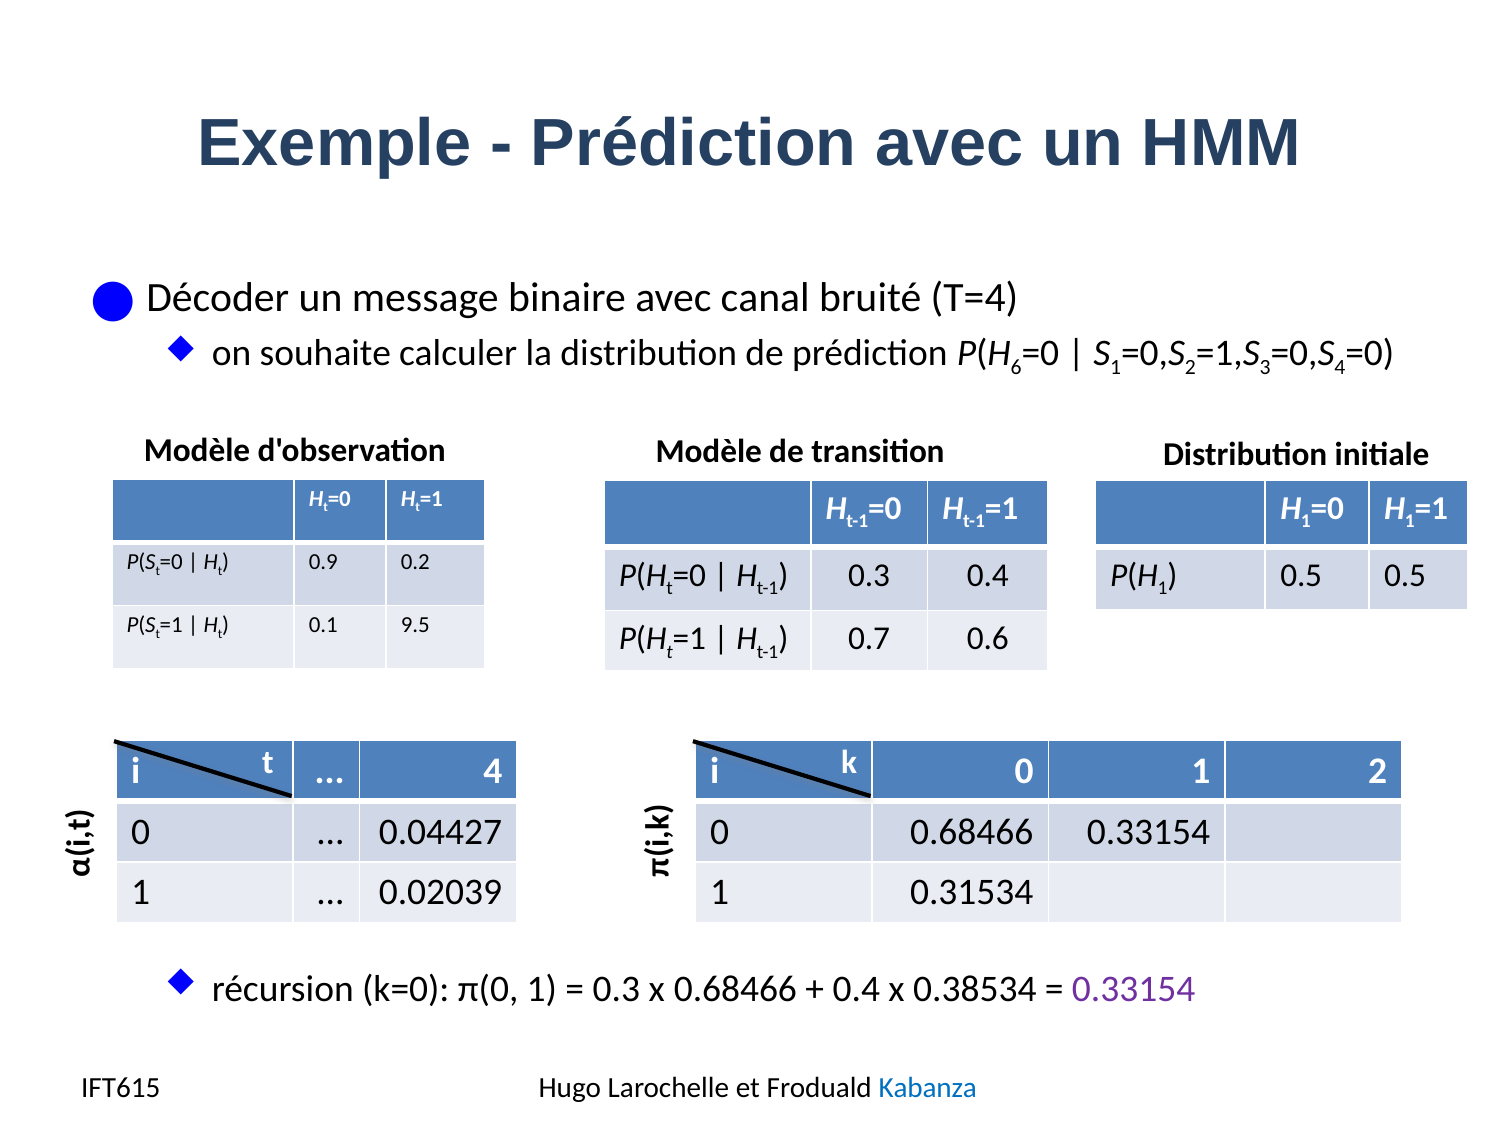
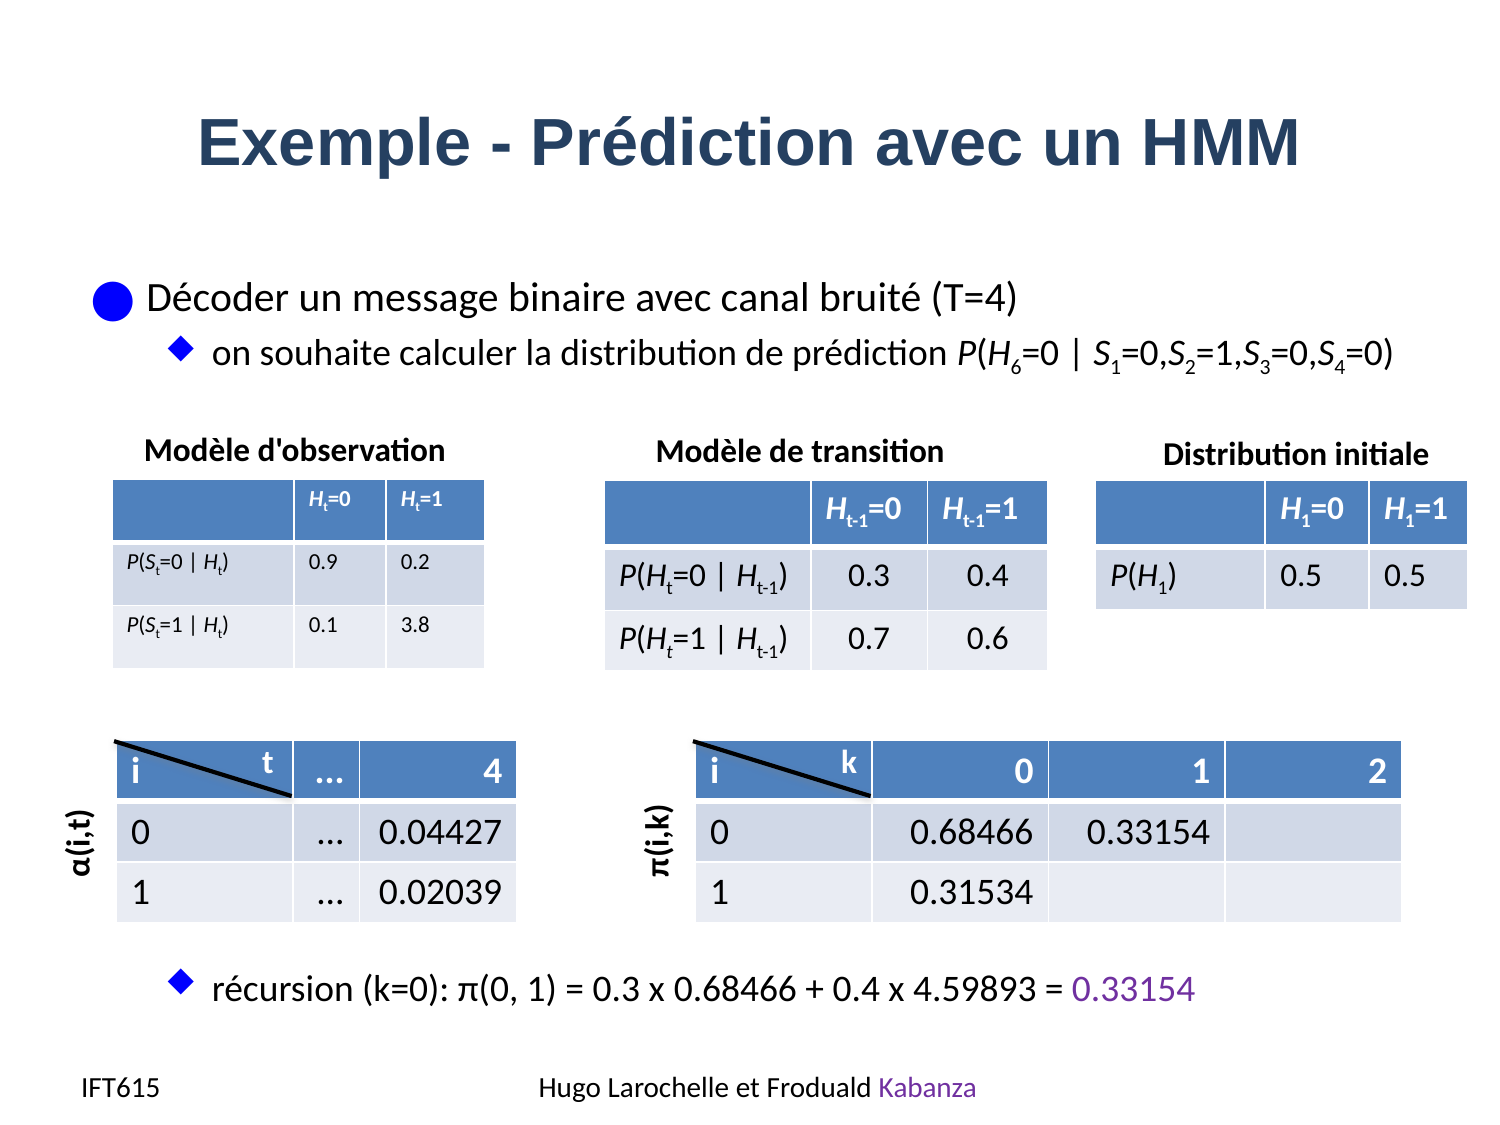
9.5: 9.5 -> 3.8 (415, 625)
0.38534: 0.38534 -> 4.59893 (975, 989)
Kabanza colour: blue -> purple (928, 1088)
